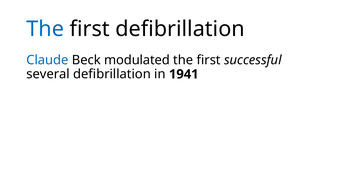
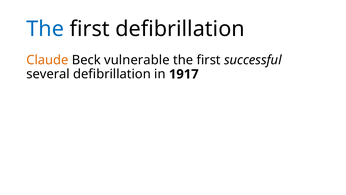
Claude colour: blue -> orange (47, 60)
modulated: modulated -> vulnerable (137, 60)
1941: 1941 -> 1917 (184, 74)
